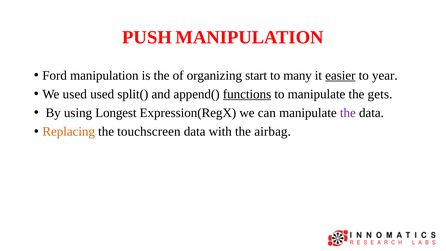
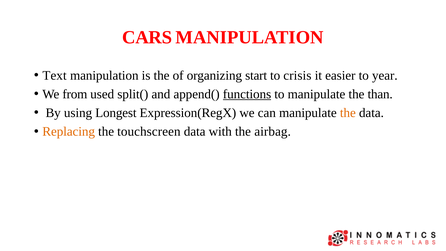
PUSH: PUSH -> CARS (147, 37)
Ford: Ford -> Text (55, 75)
many: many -> crisis (297, 75)
easier underline: present -> none (340, 75)
We used: used -> from (75, 94)
gets: gets -> than (380, 94)
the colour: purple -> orange (348, 113)
